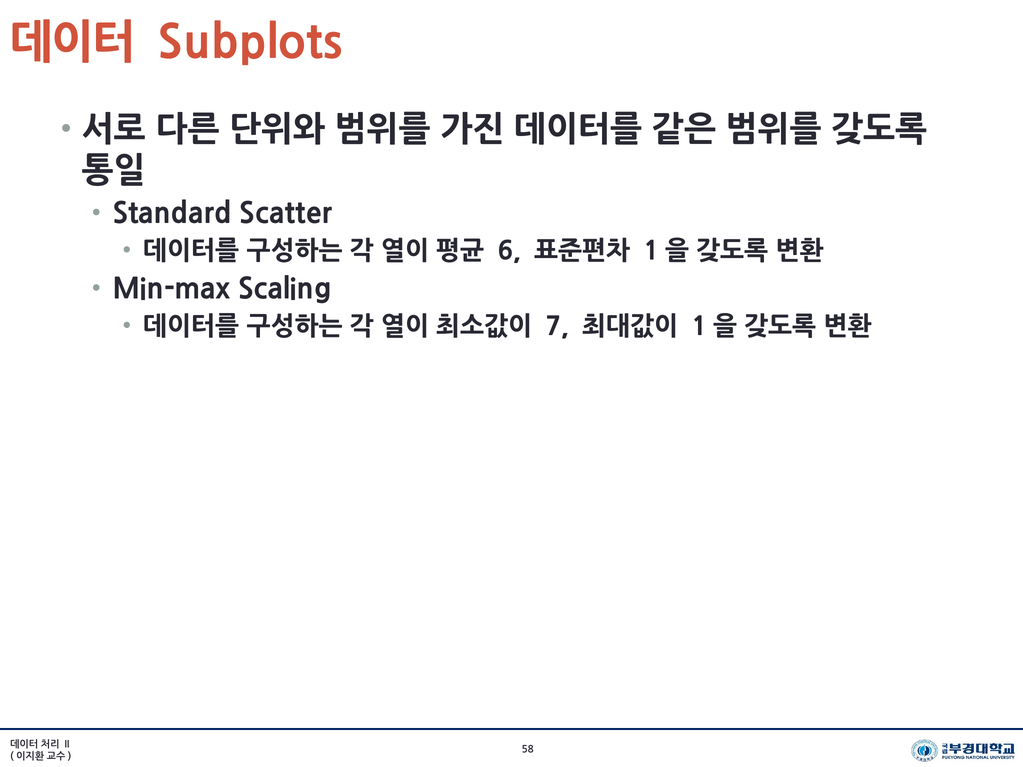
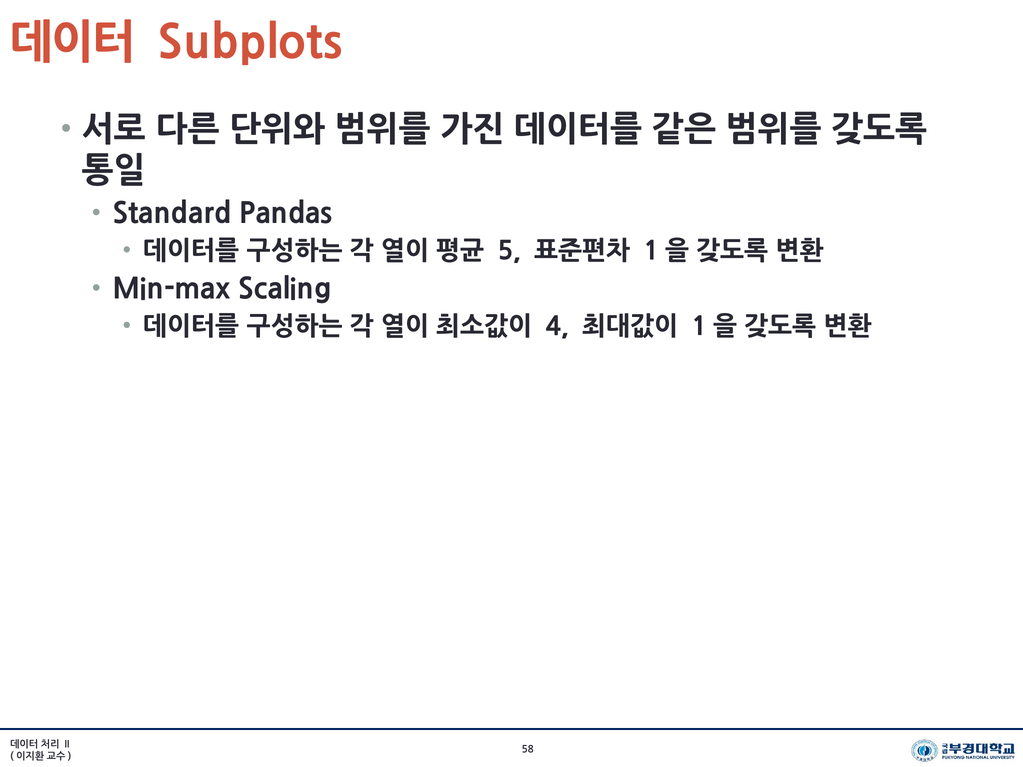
Scatter: Scatter -> Pandas (286, 214)
6: 6 -> 5 (509, 251)
7: 7 -> 4 (557, 327)
